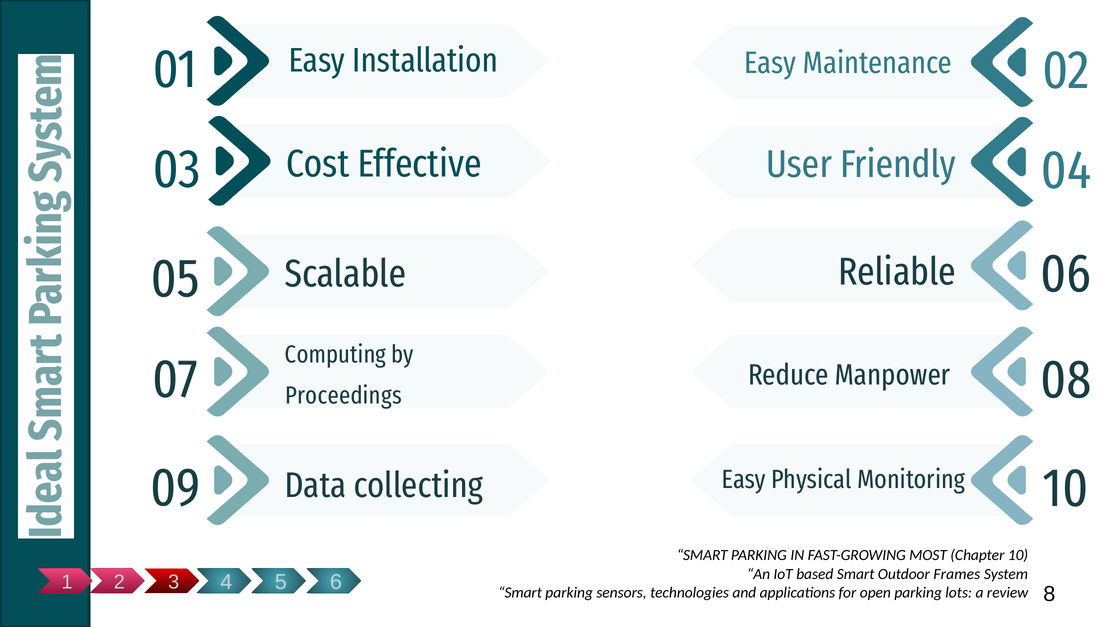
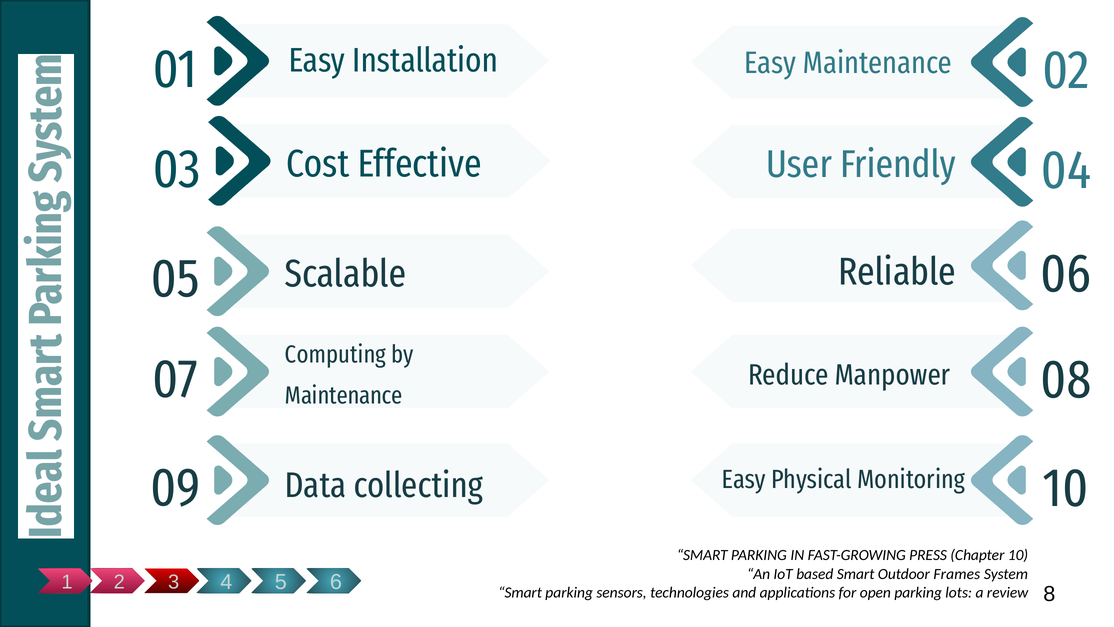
Proceedings: Proceedings -> Maintenance (344, 395)
MOST: MOST -> PRESS (928, 555)
